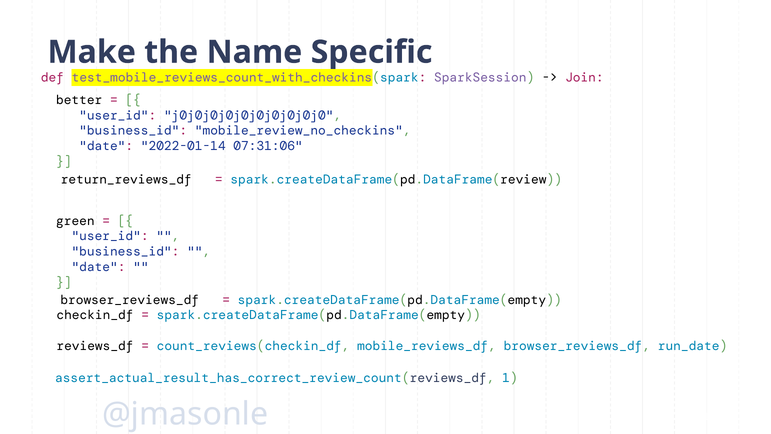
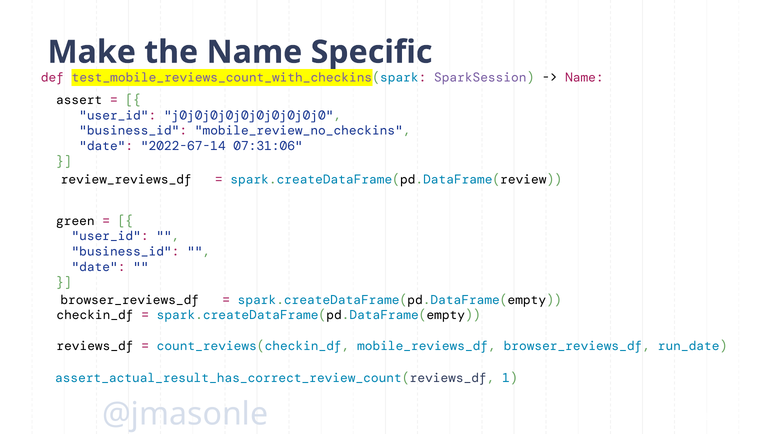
Join: Join -> Name (584, 78)
better: better -> assert (79, 100)
2022-01-14: 2022-01-14 -> 2022-67-14 (183, 146)
return_reviews_df: return_reviews_df -> review_reviews_df (126, 179)
